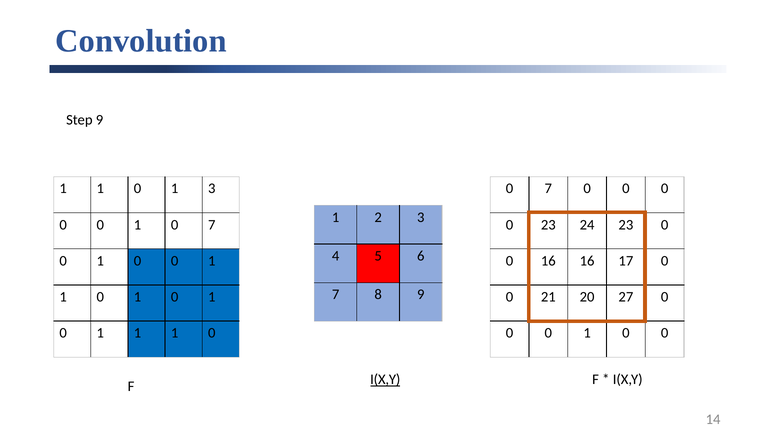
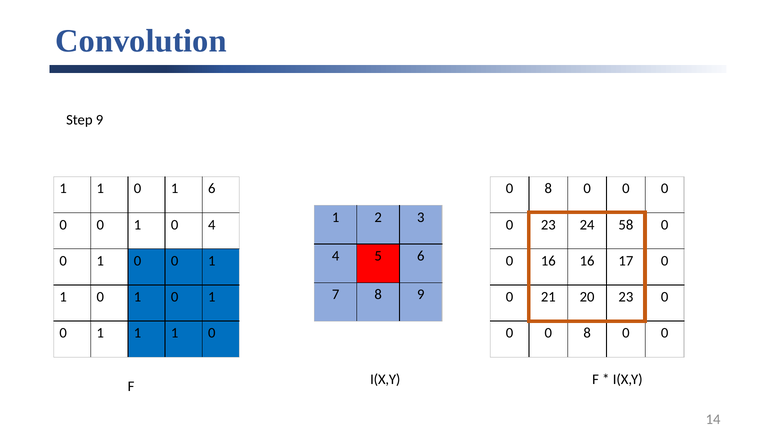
1 3: 3 -> 6 (212, 189)
7: 7 -> 8 (548, 189)
1 0 7: 7 -> 4 (212, 225)
24 23: 23 -> 58 (626, 225)
20 27: 27 -> 23 (626, 297)
1: 1 -> 8 (587, 333)
I(X,Y underline: present -> none (385, 379)
